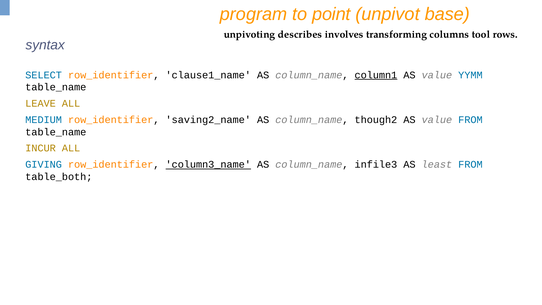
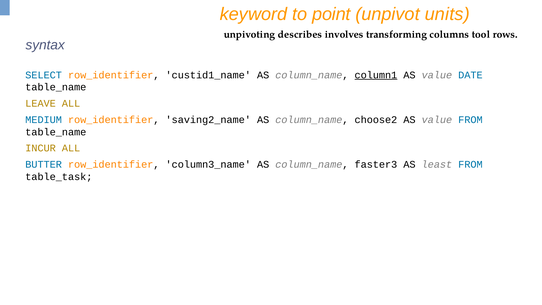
program: program -> keyword (254, 14)
base: base -> units (447, 14)
clause1_name: clause1_name -> custid1_name (208, 75)
YYMM: YYMM -> DATE (470, 75)
though2: though2 -> choose2 (376, 120)
GIVING: GIVING -> BUTTER (44, 164)
column3_name underline: present -> none (208, 164)
infile3: infile3 -> faster3 (376, 164)
table_both: table_both -> table_task (59, 177)
